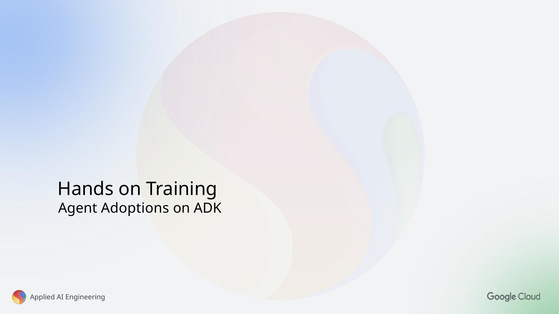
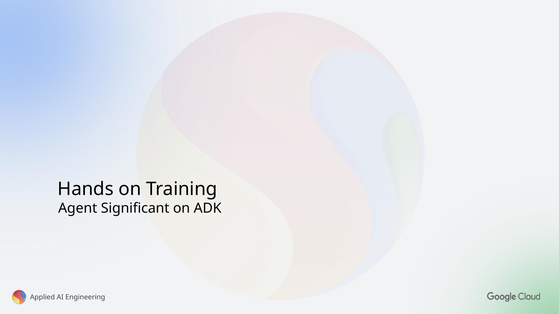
Adoptions: Adoptions -> Significant (135, 209)
